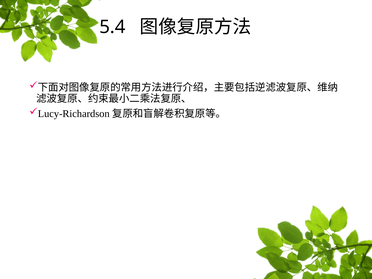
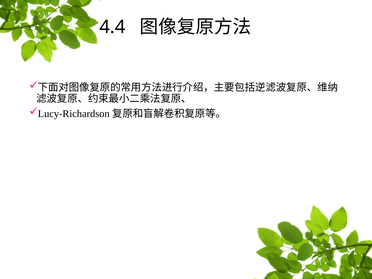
5.4: 5.4 -> 4.4 (112, 27)
